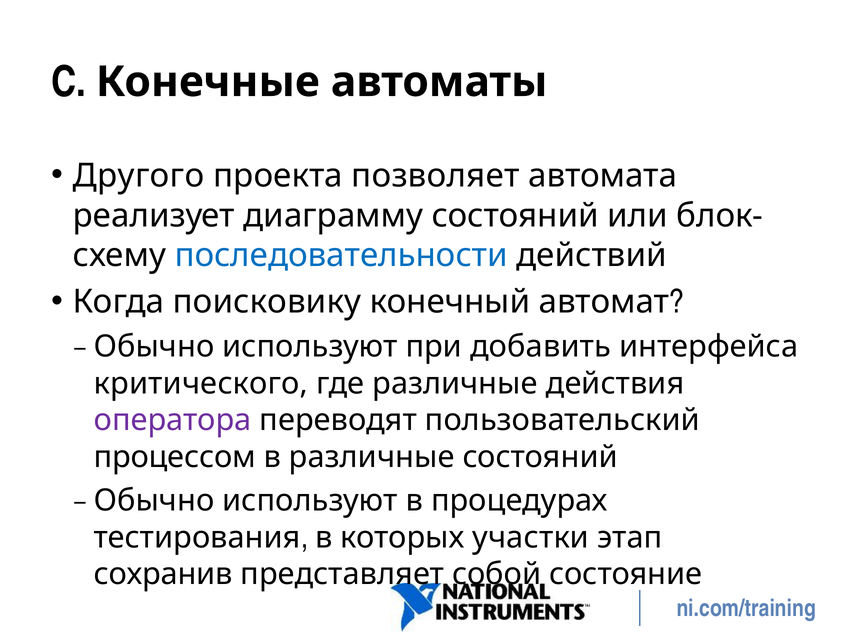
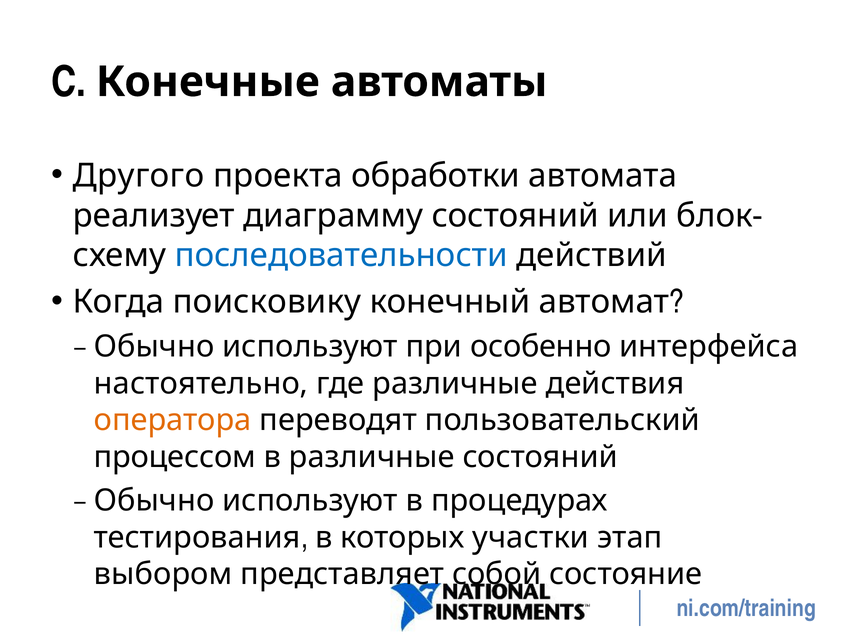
позволяет: позволяет -> обработки (436, 176)
добавить: добавить -> особенно (541, 346)
критического: критического -> настоятельно (201, 383)
оператора colour: purple -> orange (173, 420)
сохранив: сохранив -> выбором (163, 574)
